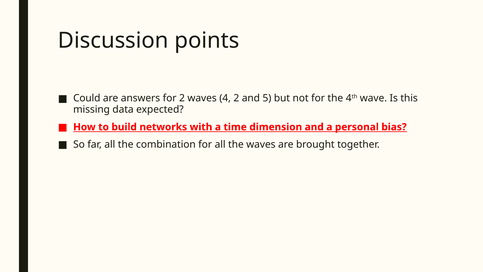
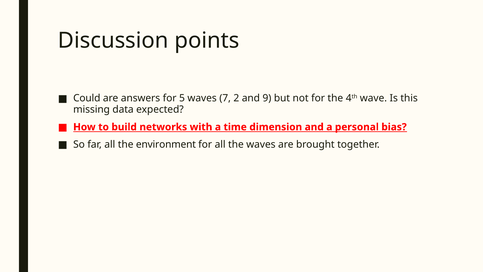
for 2: 2 -> 5 (182, 98)
4: 4 -> 7 (225, 98)
5: 5 -> 9 (267, 98)
combination: combination -> environment (166, 144)
